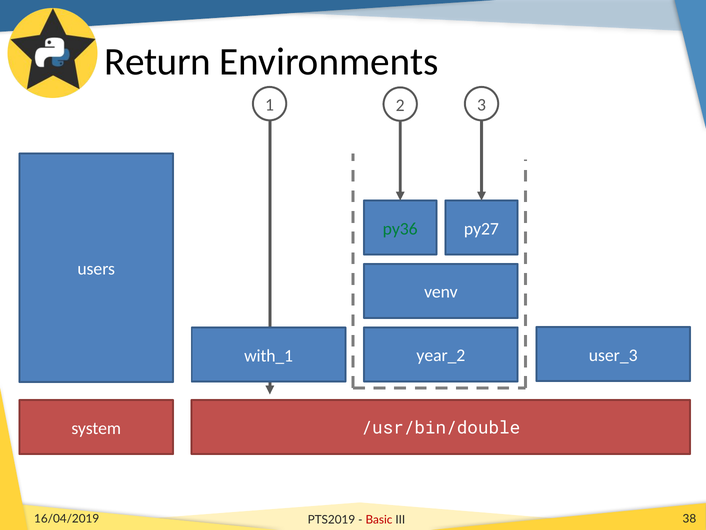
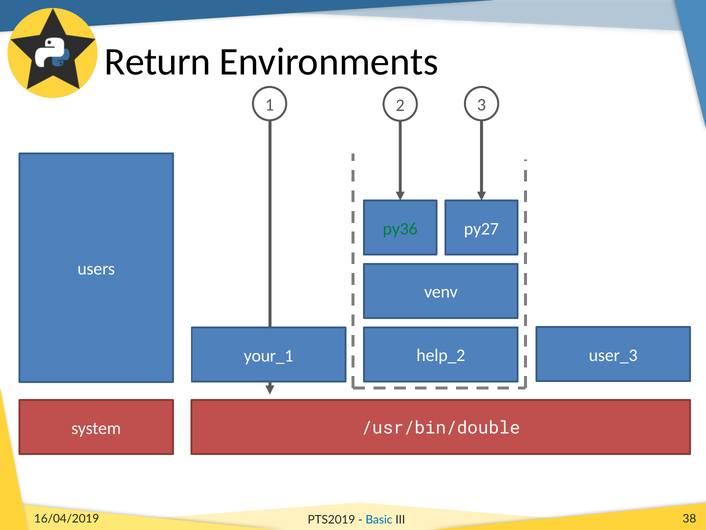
year_2: year_2 -> help_2 (441, 355)
with_1: with_1 -> your_1 (269, 355)
Basic colour: red -> blue (379, 519)
